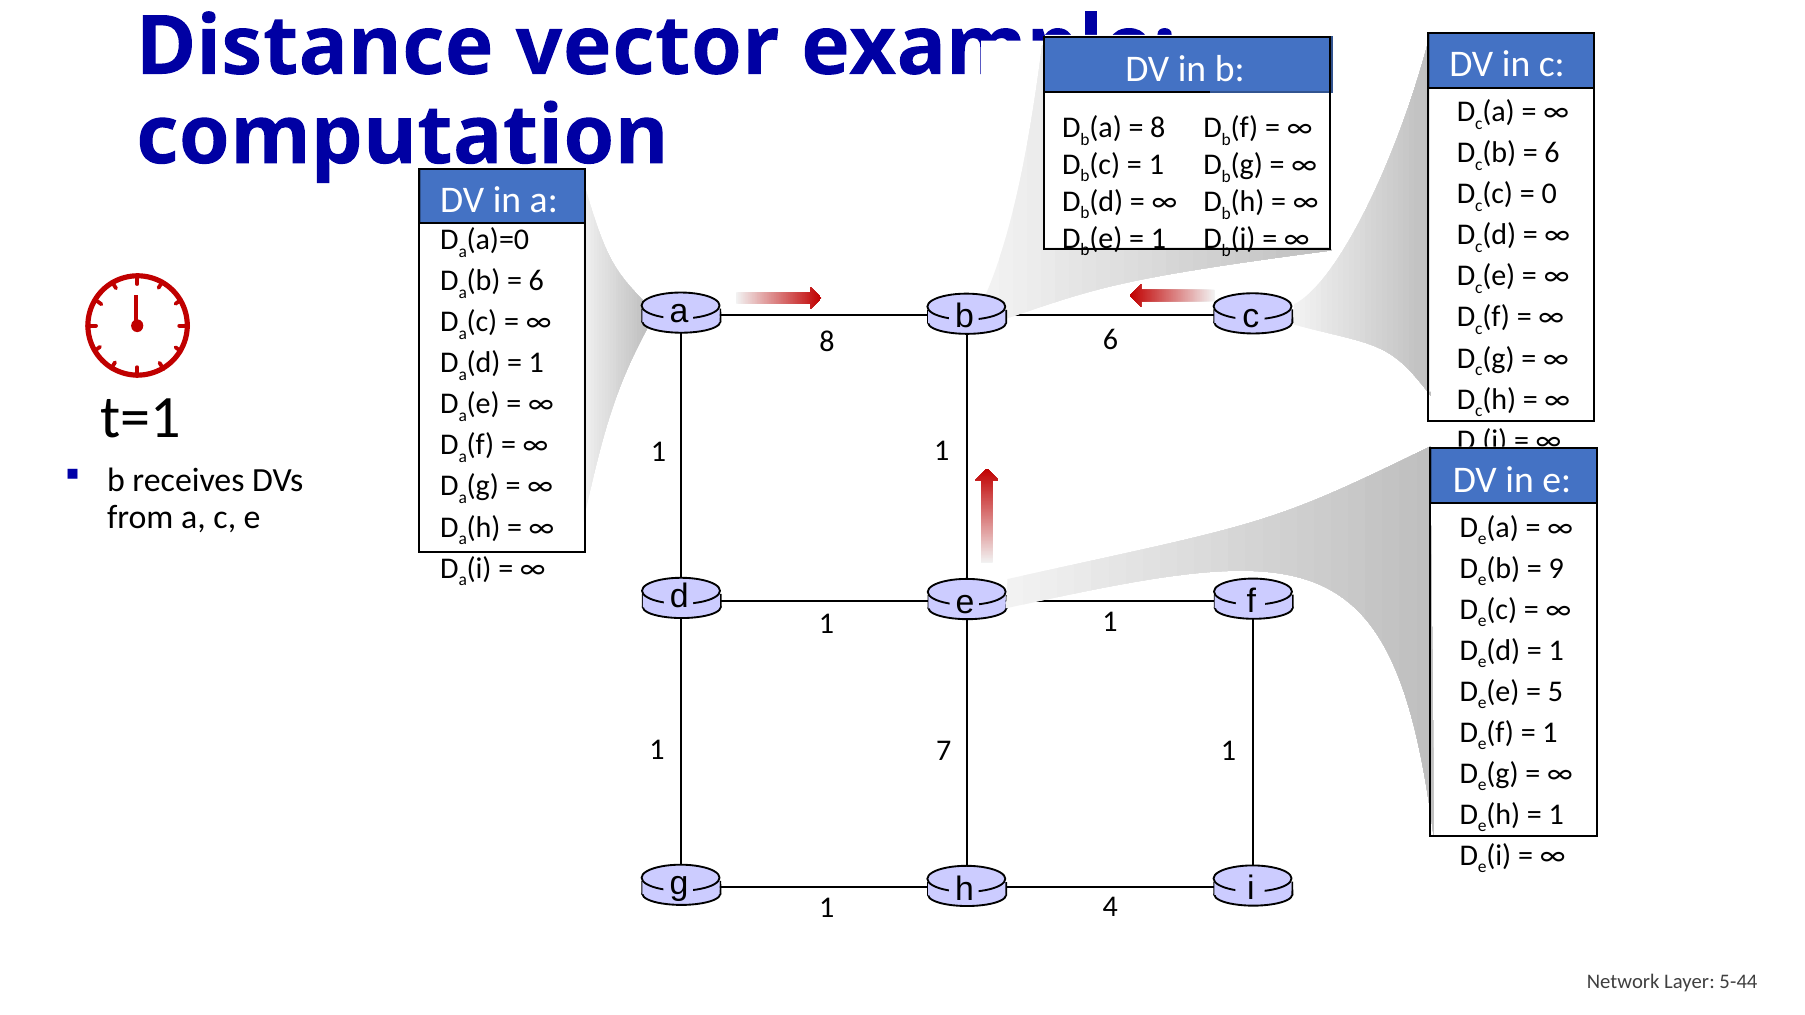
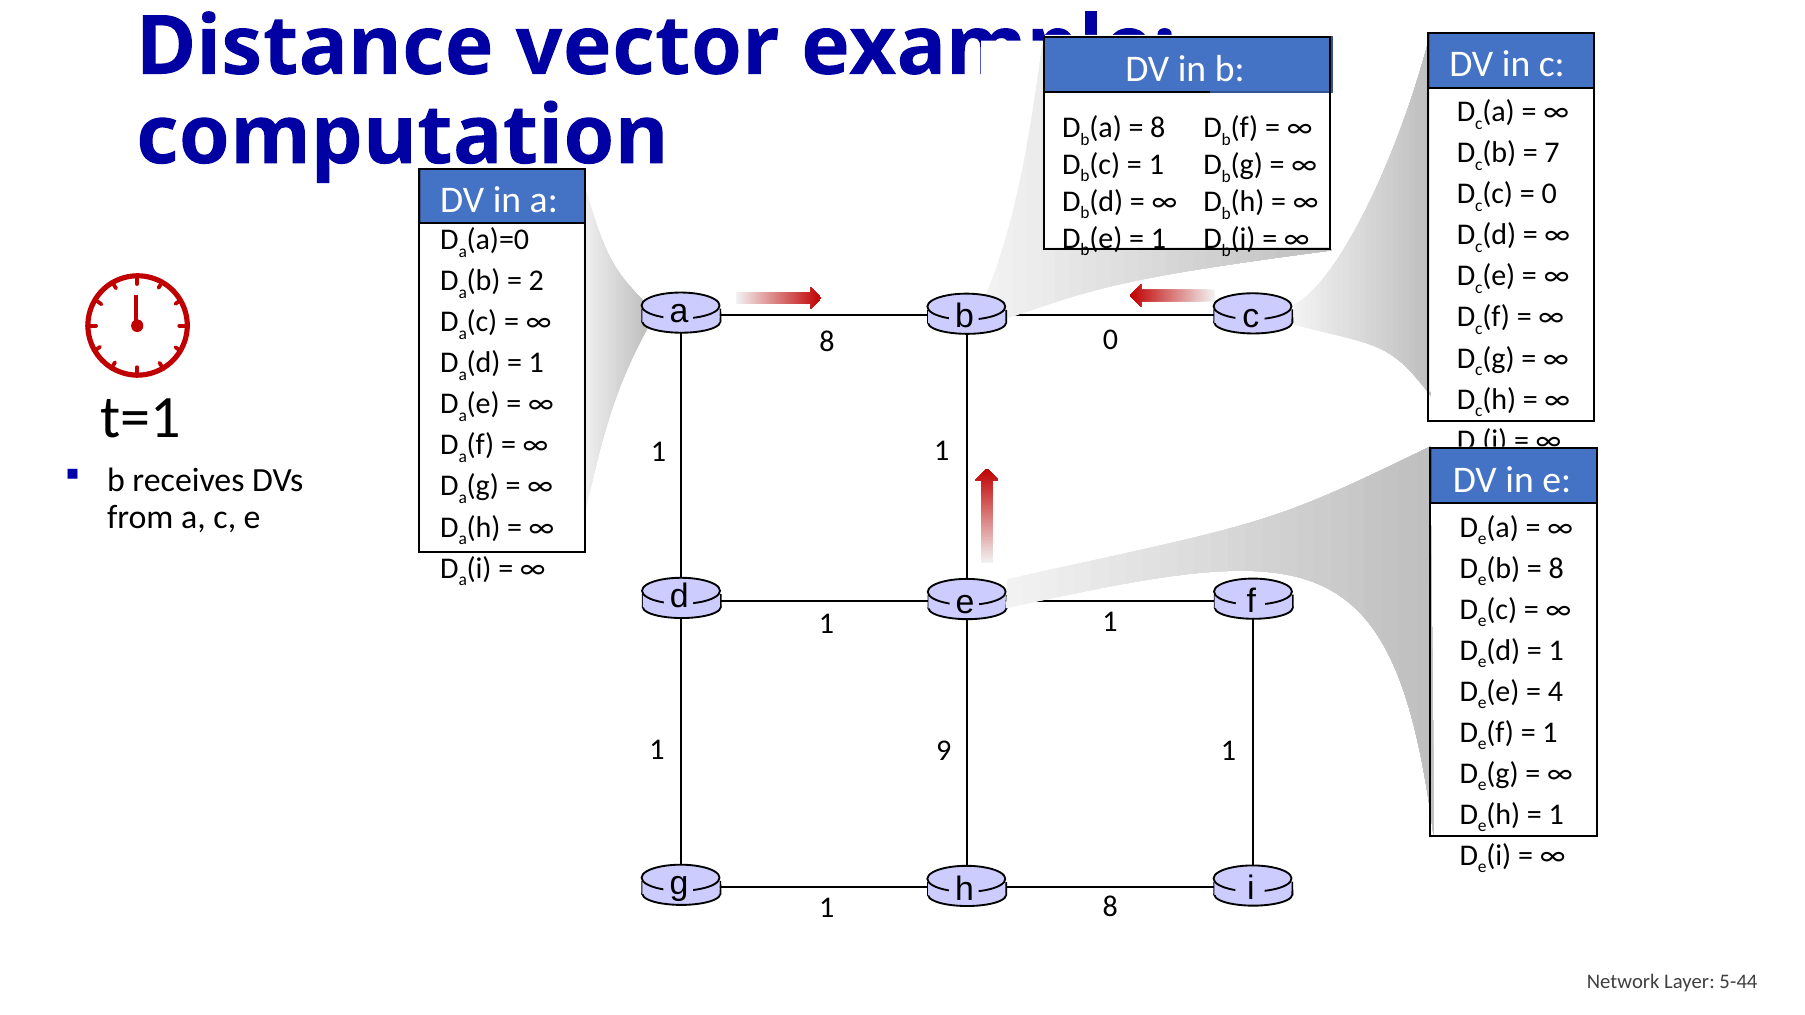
6: 6 -> 7 (1552, 153)
6: 6 -> 2 (536, 281)
8 6: 6 -> 0 (1111, 340)
9: 9 -> 8 (1556, 568)
5: 5 -> 4 (1556, 692)
7: 7 -> 9 (944, 751)
1 4: 4 -> 8 (1110, 907)
